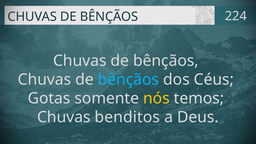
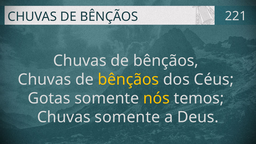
224: 224 -> 221 (236, 16)
bênçãos colour: light blue -> yellow (128, 80)
Chuvas benditos: benditos -> somente (127, 117)
